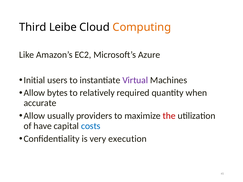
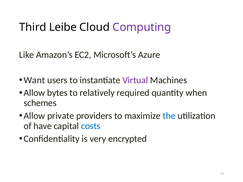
Computing colour: orange -> purple (142, 27)
Initial: Initial -> Want (34, 80)
accurate: accurate -> schemes (40, 103)
usually: usually -> private (61, 116)
the colour: red -> blue (169, 116)
execution: execution -> encrypted (128, 139)
